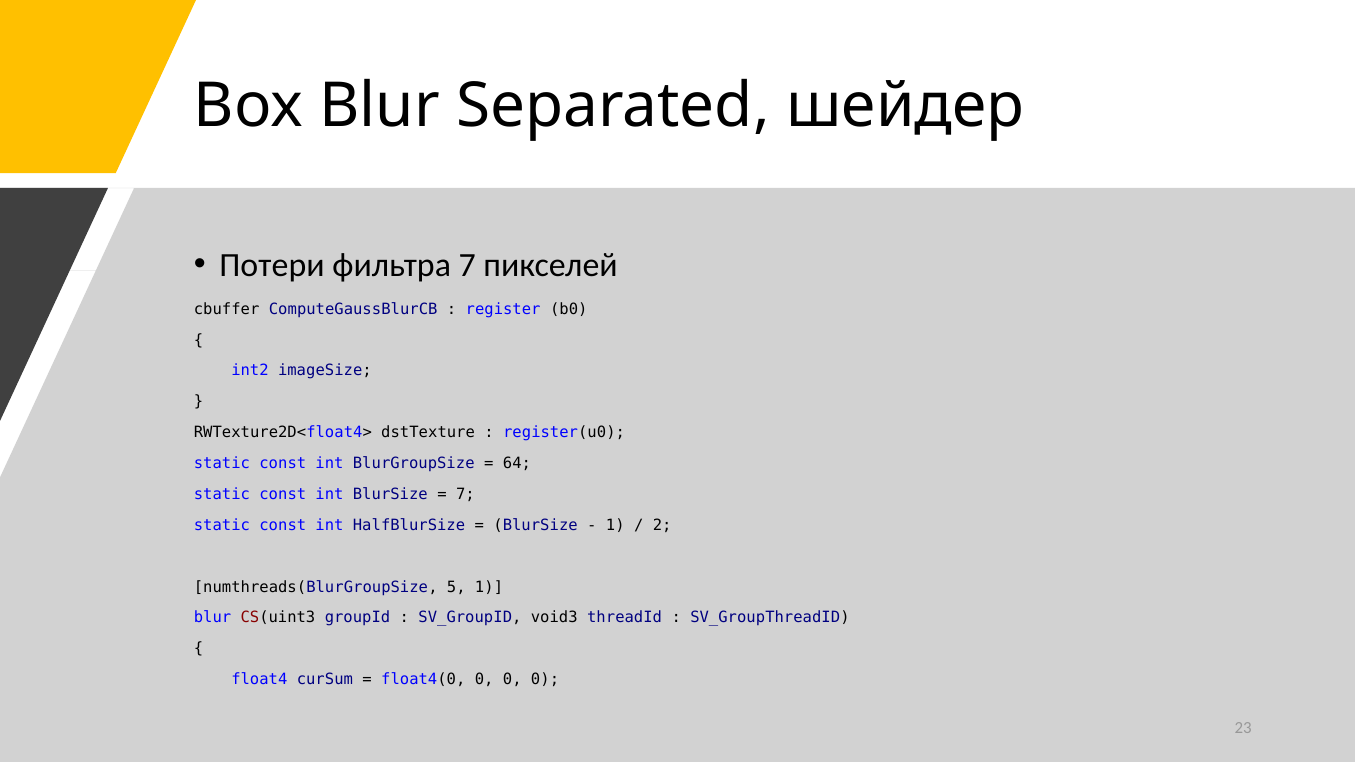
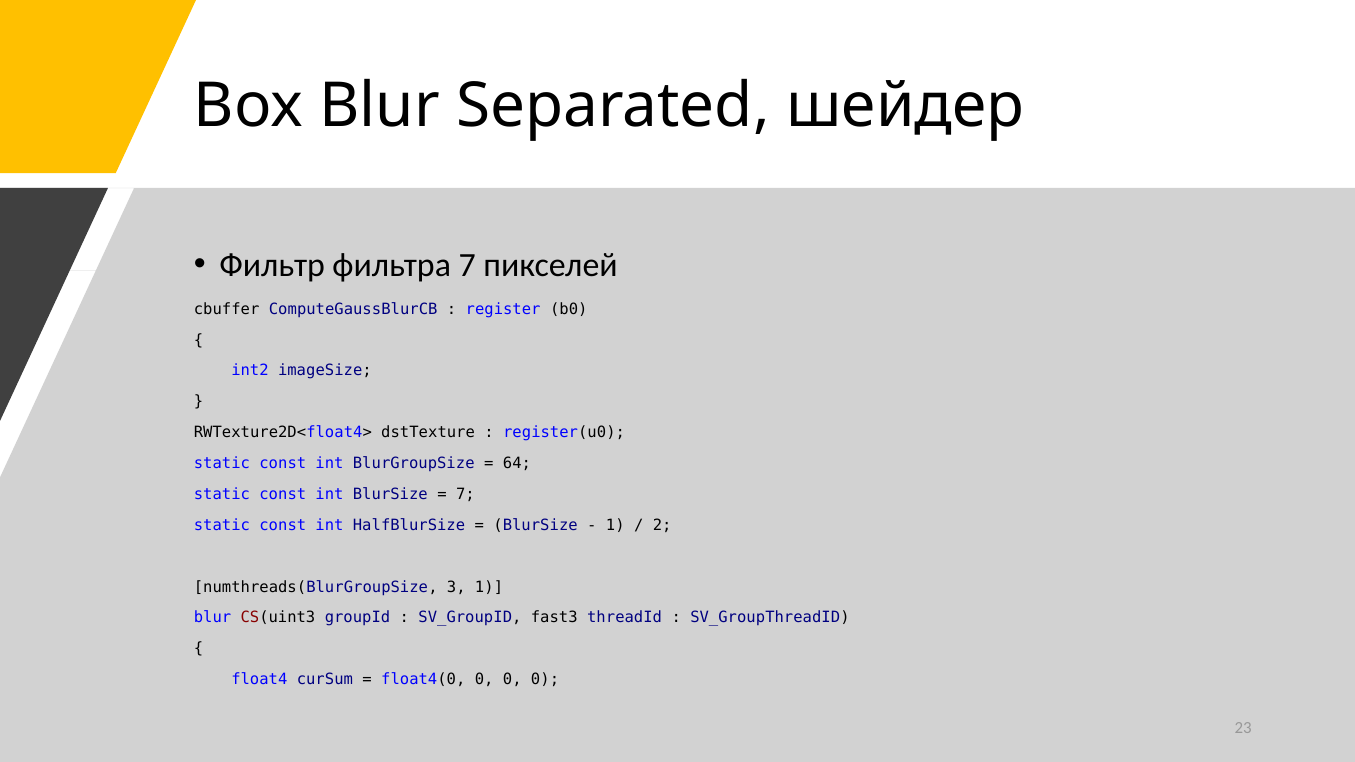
Потери: Потери -> Фильтр (272, 265)
5: 5 -> 3 (456, 587)
void3: void3 -> fast3 (554, 618)
